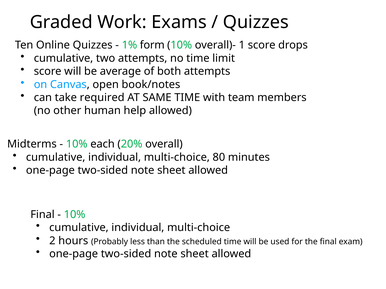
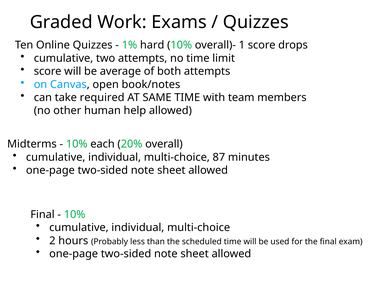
form: form -> hard (152, 45)
80: 80 -> 87 (219, 157)
